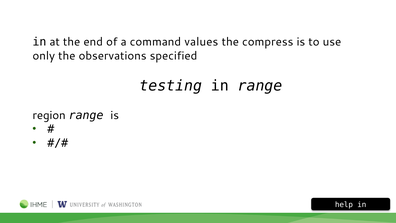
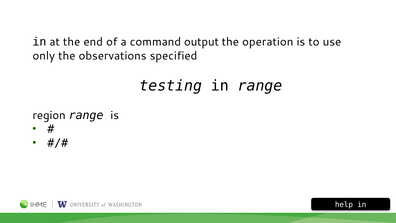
values: values -> output (201, 42)
compress: compress -> operation (268, 42)
